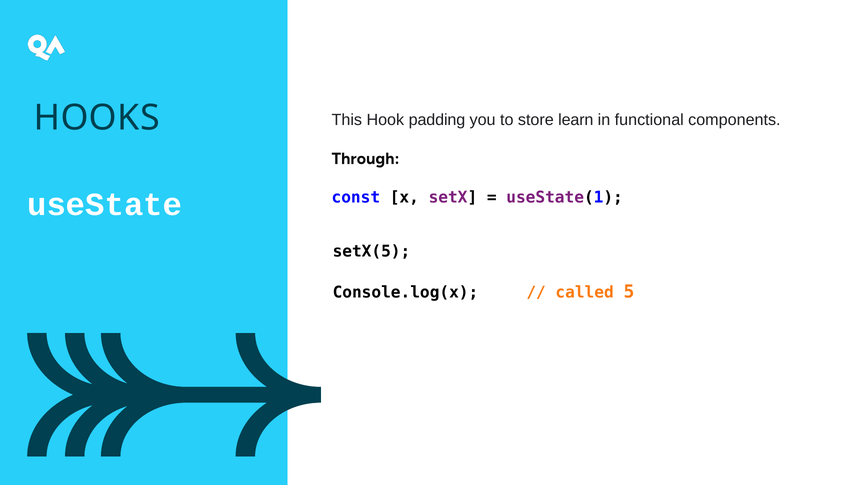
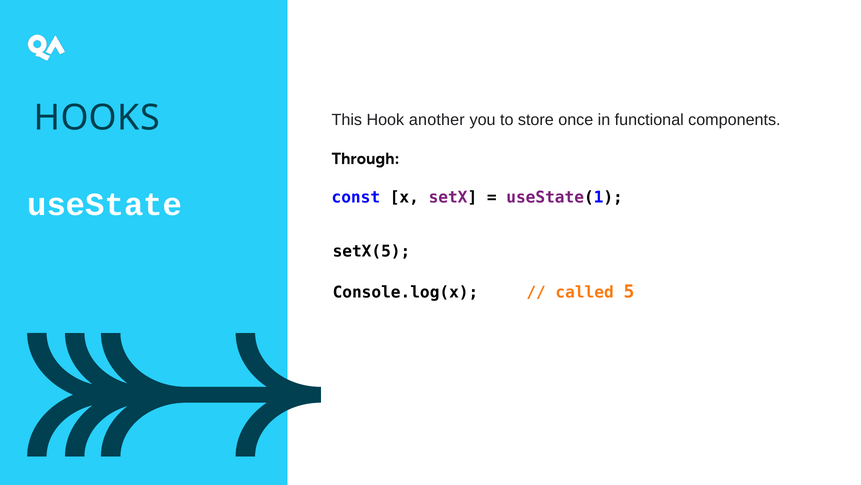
padding: padding -> another (437, 120)
learn: learn -> once (576, 120)
